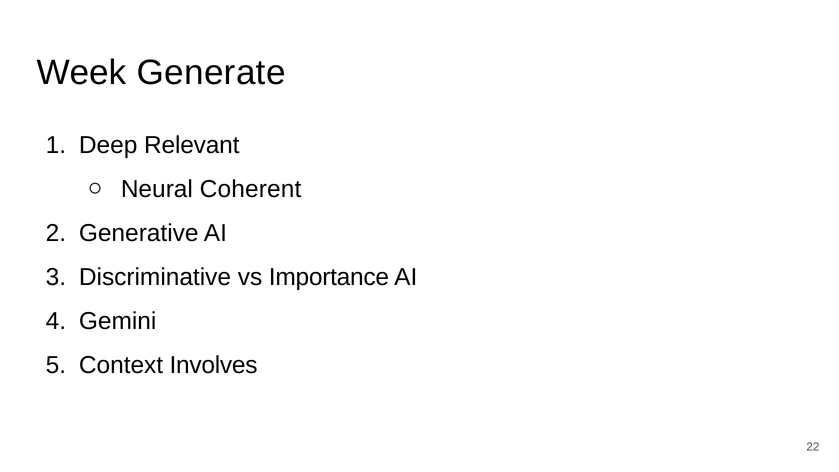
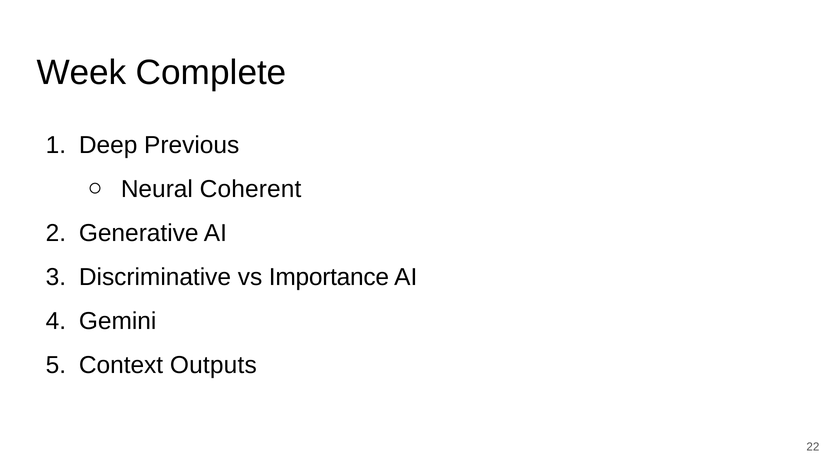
Generate: Generate -> Complete (211, 73)
Relevant: Relevant -> Previous (192, 145)
Involves: Involves -> Outputs (213, 365)
